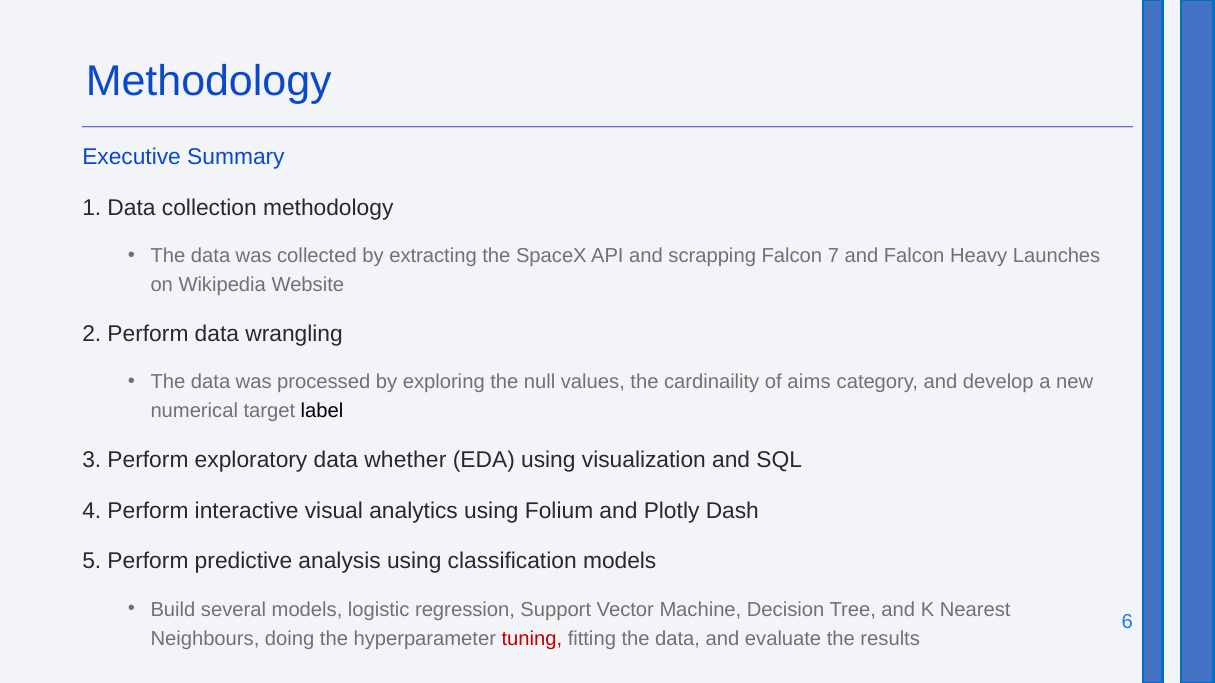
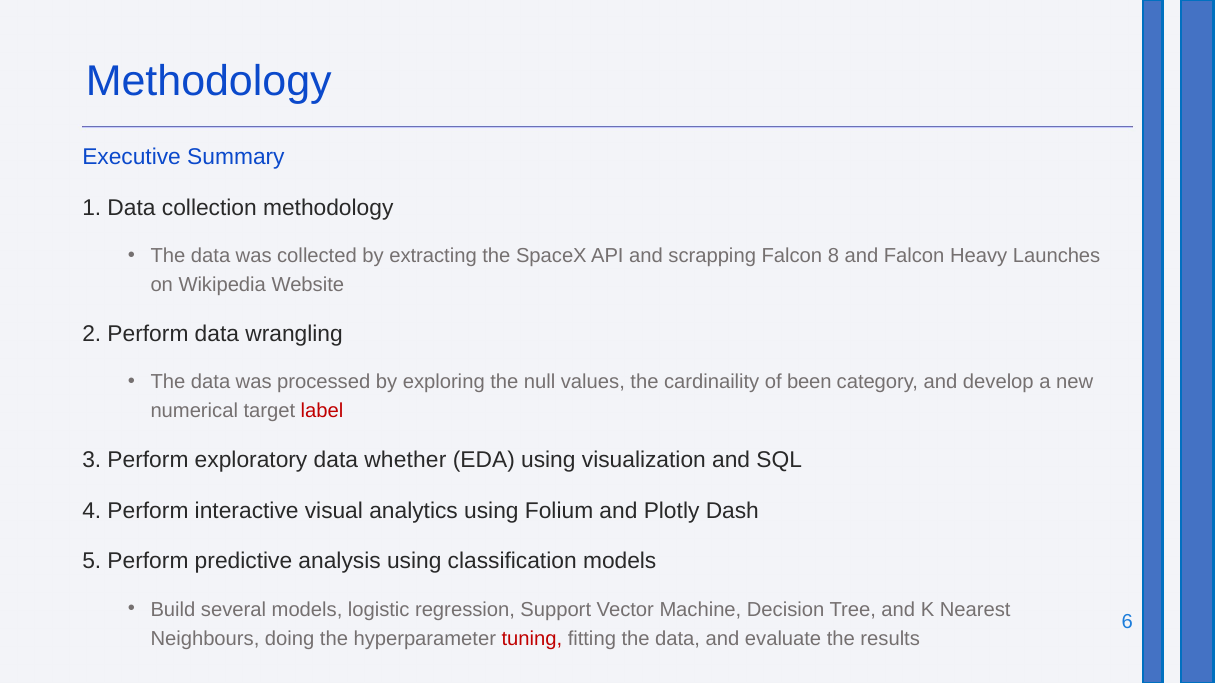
7: 7 -> 8 (833, 256)
aims: aims -> been (809, 382)
label colour: black -> red (322, 411)
